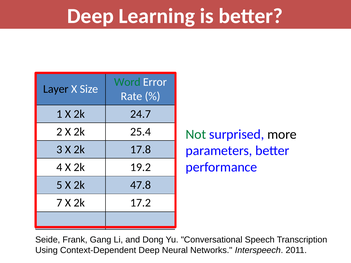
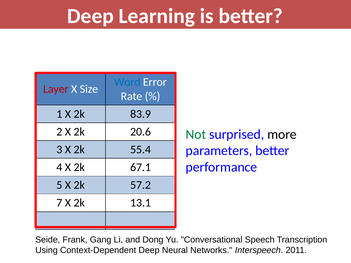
Word colour: green -> blue (127, 82)
Layer colour: black -> red (56, 89)
24.7: 24.7 -> 83.9 (141, 114)
25.4: 25.4 -> 20.6 (141, 132)
17.8: 17.8 -> 55.4 (141, 150)
19.2: 19.2 -> 67.1 (141, 167)
47.8: 47.8 -> 57.2 (141, 185)
17.2: 17.2 -> 13.1 (141, 203)
